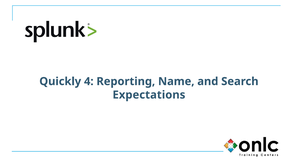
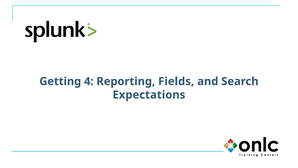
Quickly: Quickly -> Getting (60, 81)
Name: Name -> Fields (176, 81)
